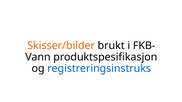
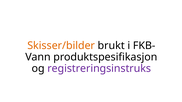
registreringsinstruks colour: blue -> purple (99, 69)
